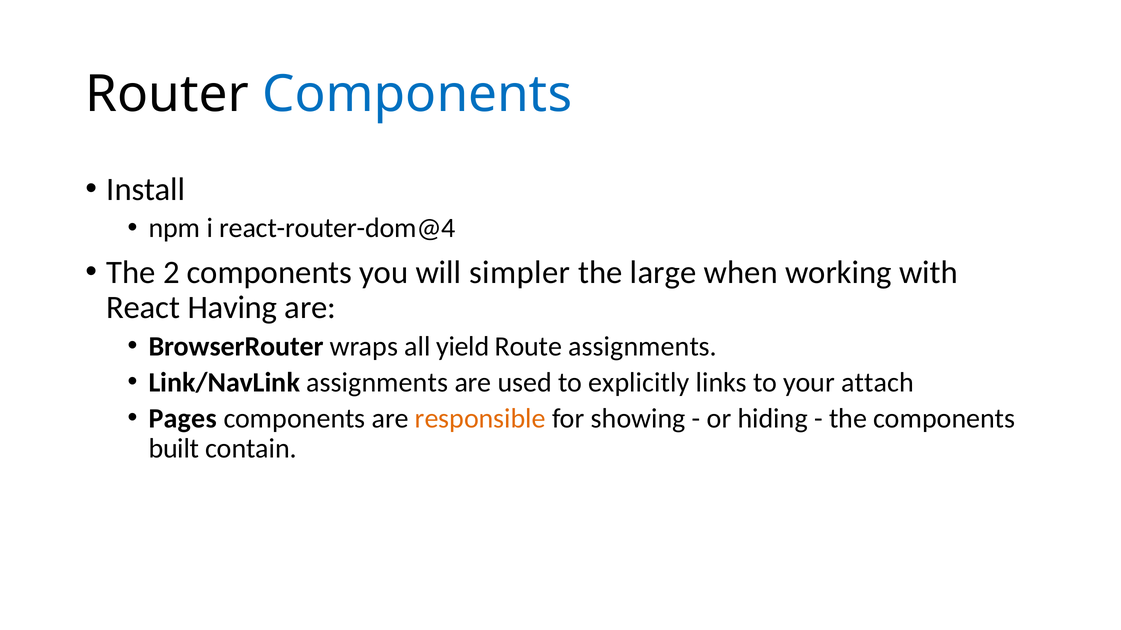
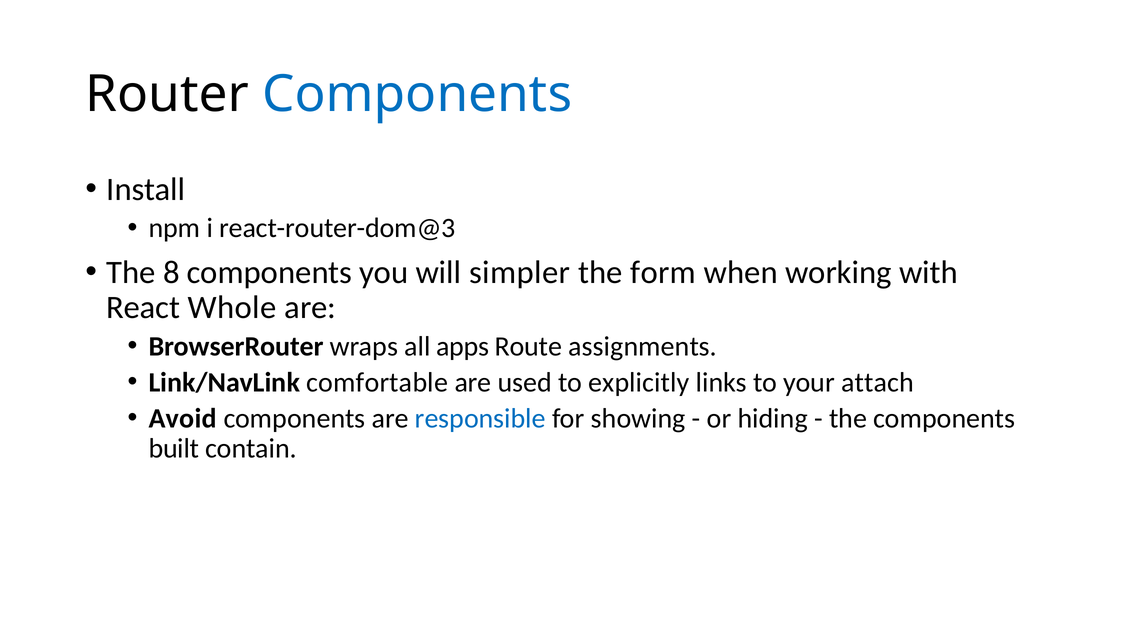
react-router-dom@4: react-router-dom@4 -> react-router-dom@3 (337, 228)
2: 2 -> 8 (171, 273)
large: large -> form (663, 273)
Having: Having -> Whole (232, 308)
yield: yield -> apps (463, 347)
Link/NavLink assignments: assignments -> comfortable (377, 383)
Pages: Pages -> Avoid (183, 419)
responsible colour: orange -> blue (480, 419)
